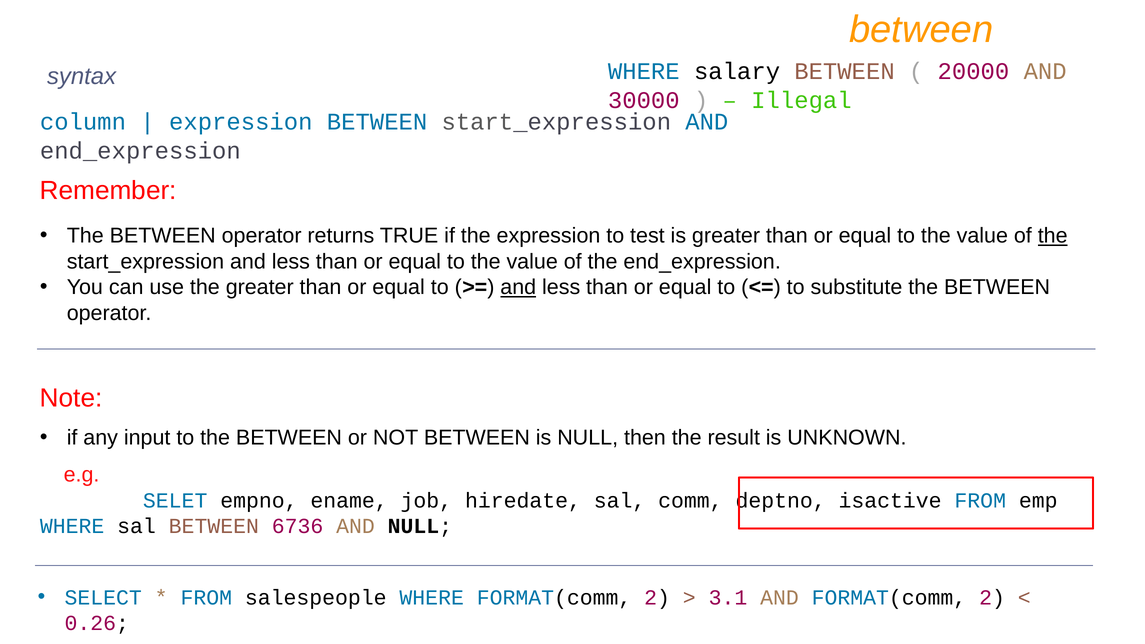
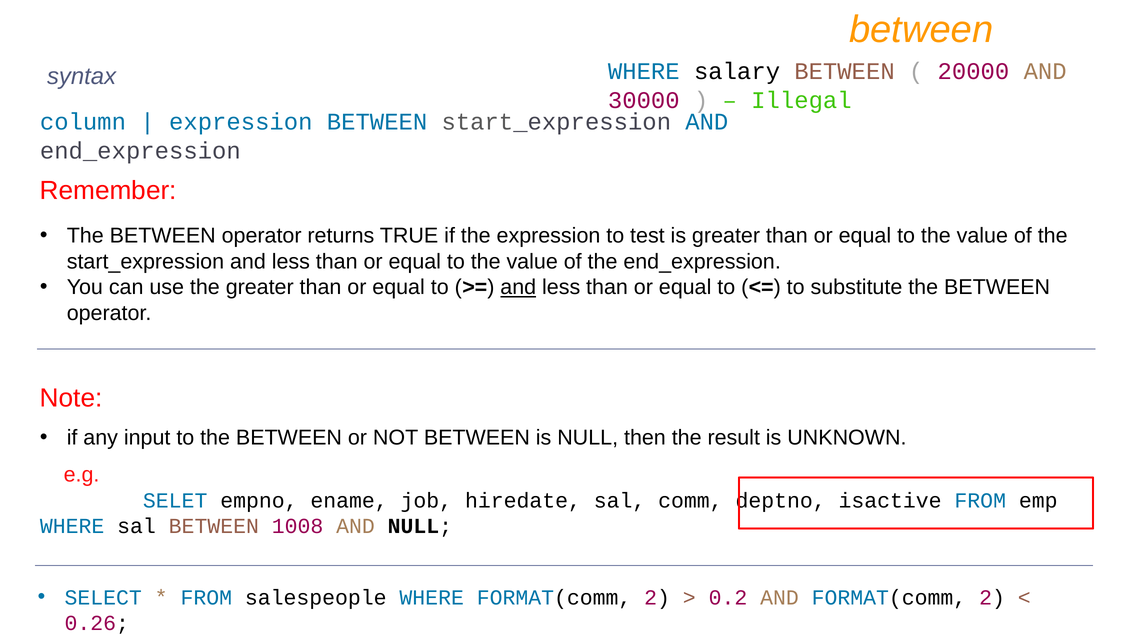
the underline: present -> none (1053, 236)
6736: 6736 -> 1008 (298, 526)
3.1: 3.1 -> 0.2 (728, 598)
